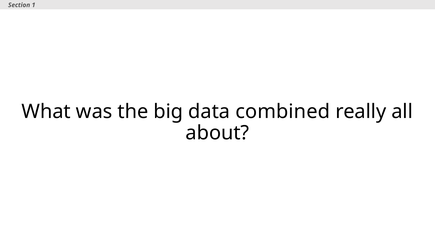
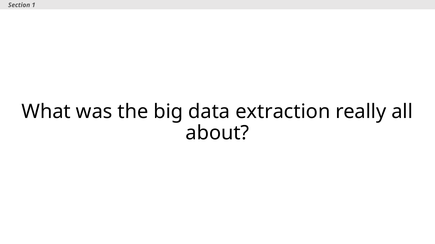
combined: combined -> extraction (283, 112)
